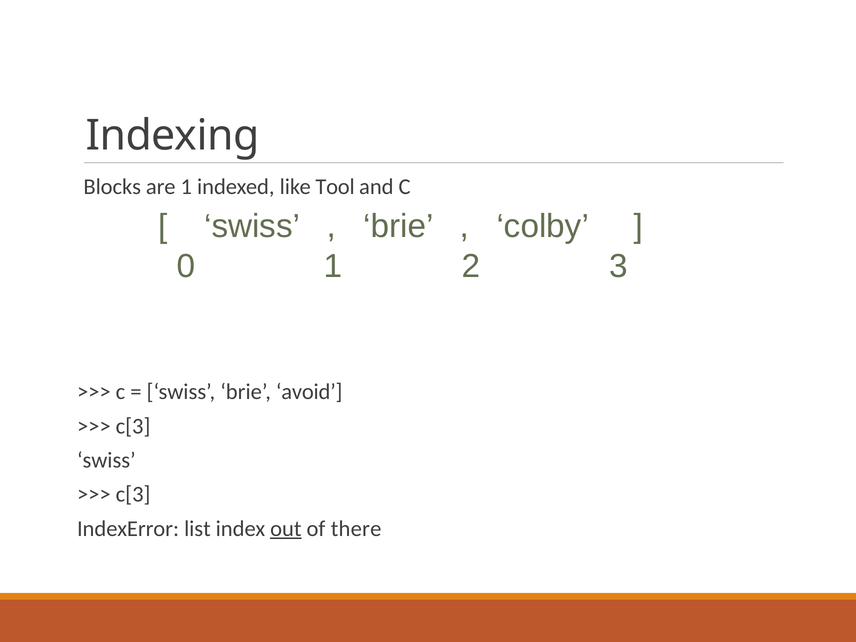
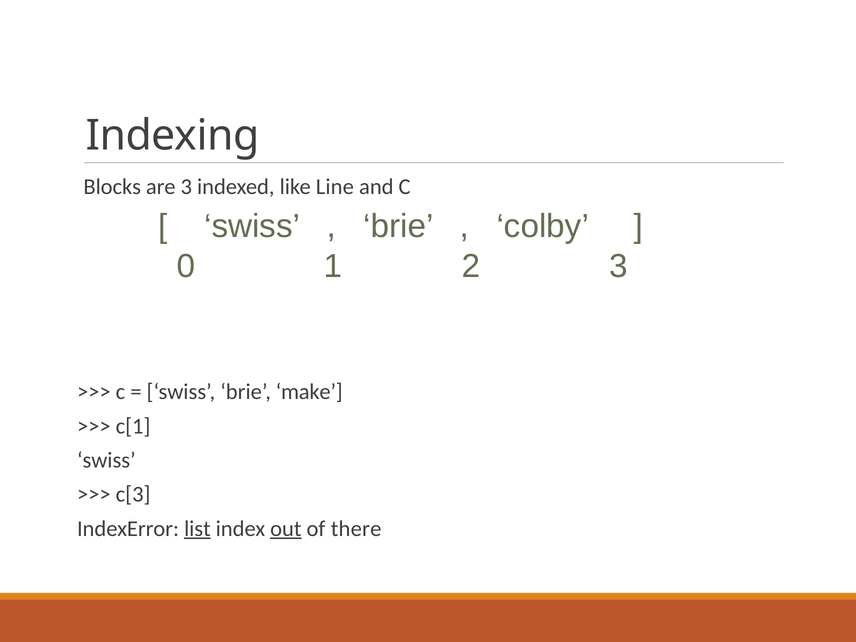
are 1: 1 -> 3 (186, 187)
Tool: Tool -> Line (335, 187)
avoid: avoid -> make (309, 392)
c[3: c[3 -> c[1 (133, 426)
list underline: none -> present (197, 529)
